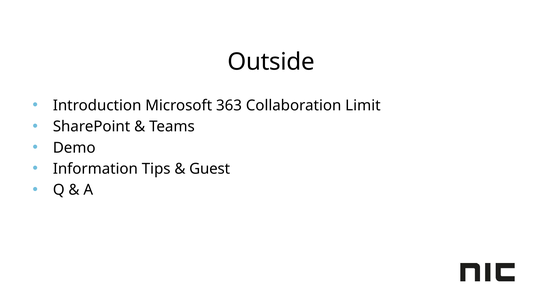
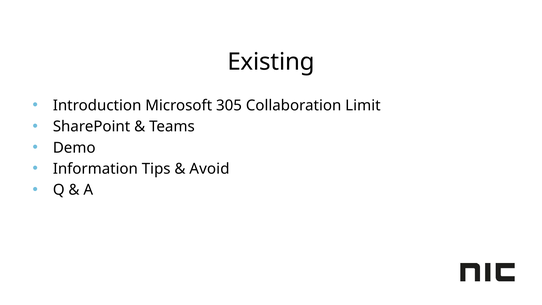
Outside: Outside -> Existing (271, 62)
363: 363 -> 305 (229, 105)
Guest: Guest -> Avoid (209, 169)
